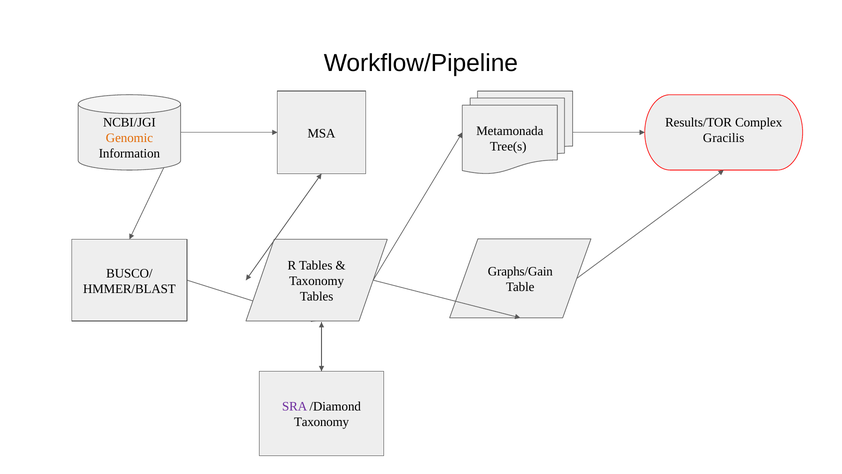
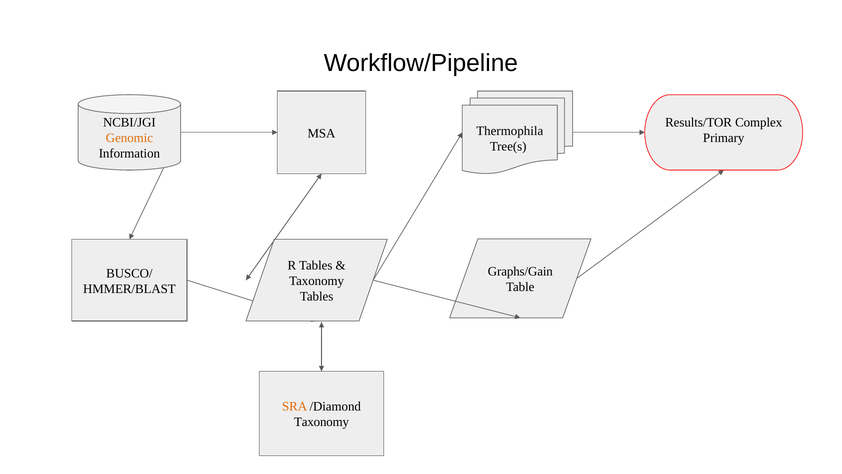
Metamonada: Metamonada -> Thermophila (510, 131)
Gracilis: Gracilis -> Primary (724, 138)
SRA colour: purple -> orange (295, 406)
